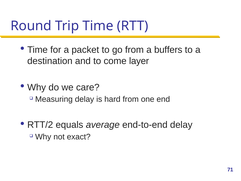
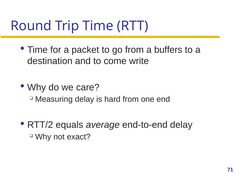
layer: layer -> write (139, 61)
